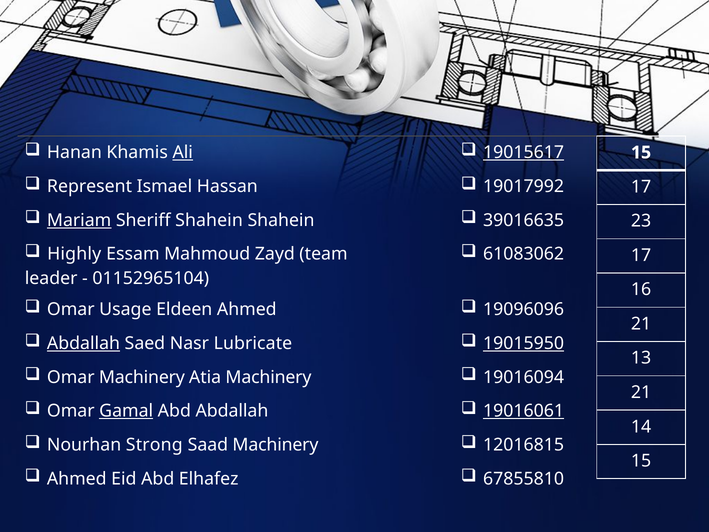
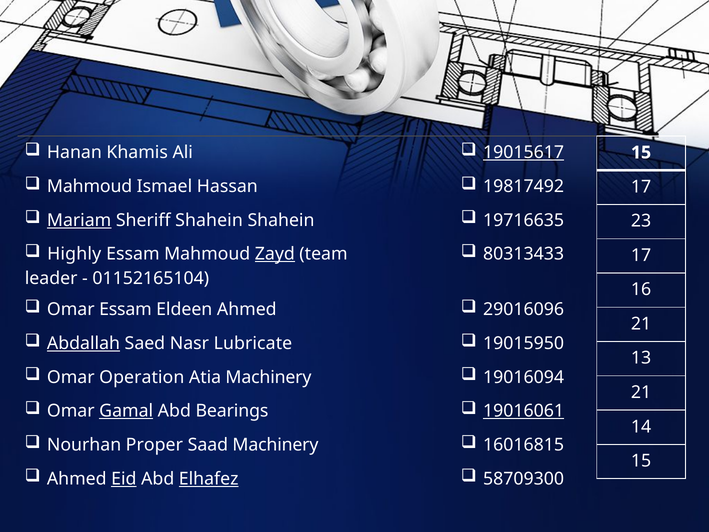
Ali underline: present -> none (183, 152)
Represent: Represent -> Mahmoud (90, 186)
19017992: 19017992 -> 19817492 (524, 186)
39016635: 39016635 -> 19716635 (524, 220)
Zayd underline: none -> present (275, 254)
61083062: 61083062 -> 80313433 (524, 254)
01152965104: 01152965104 -> 01152165104 (151, 278)
Omar Usage: Usage -> Essam (125, 309)
19096096: 19096096 -> 29016096 (524, 309)
19015950 underline: present -> none (524, 343)
Omar Machinery: Machinery -> Operation (142, 377)
Abd Abdallah: Abdallah -> Bearings (232, 411)
Strong: Strong -> Proper (154, 445)
12016815: 12016815 -> 16016815 (524, 445)
Eid underline: none -> present (124, 478)
Elhafez underline: none -> present (209, 478)
67855810: 67855810 -> 58709300 (524, 478)
